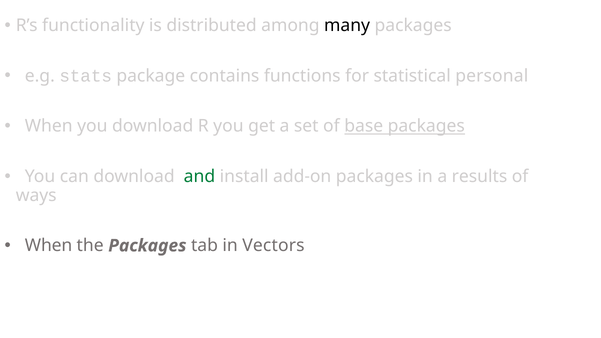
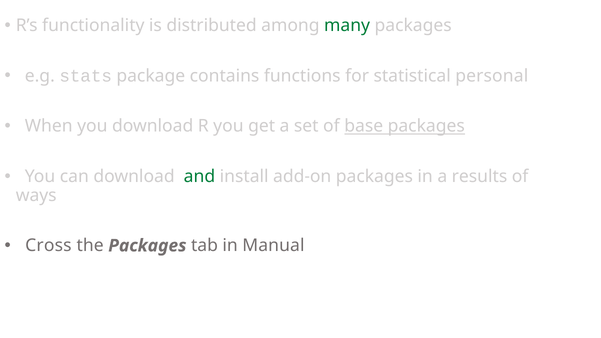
many colour: black -> green (347, 26)
When: When -> Cross (48, 246)
Vectors: Vectors -> Manual (273, 246)
